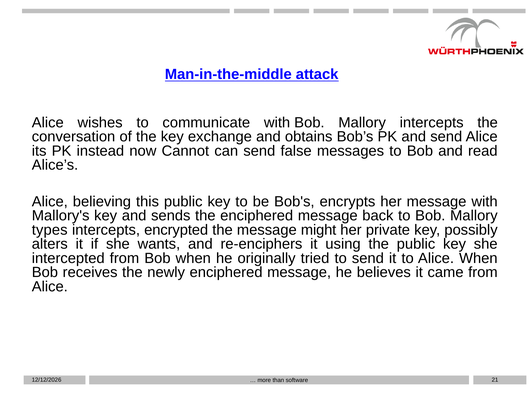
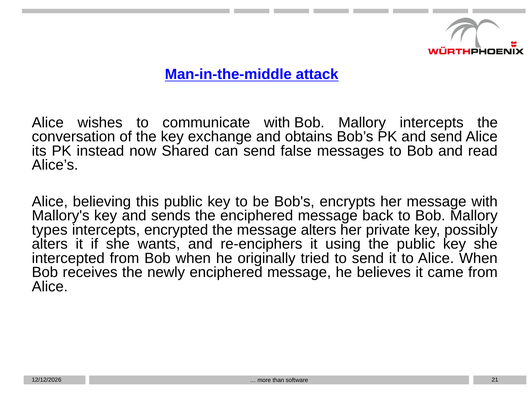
Cannot: Cannot -> Shared (185, 151)
message might: might -> alters (319, 230)
